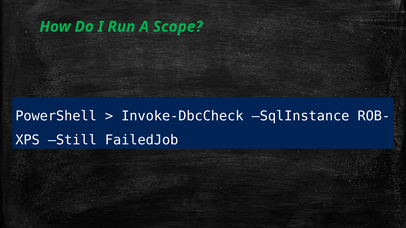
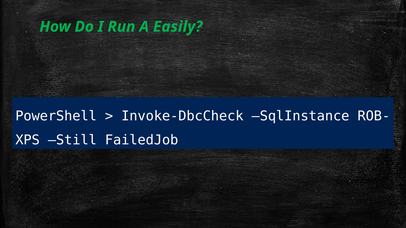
Scope: Scope -> Easily (178, 27)
